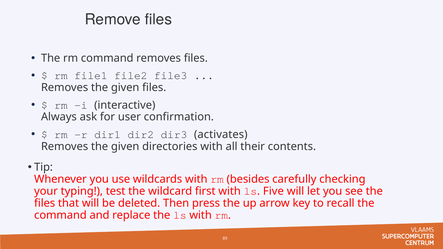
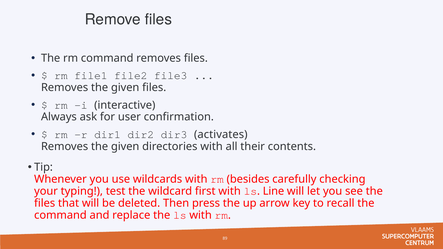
Five: Five -> Line (274, 191)
